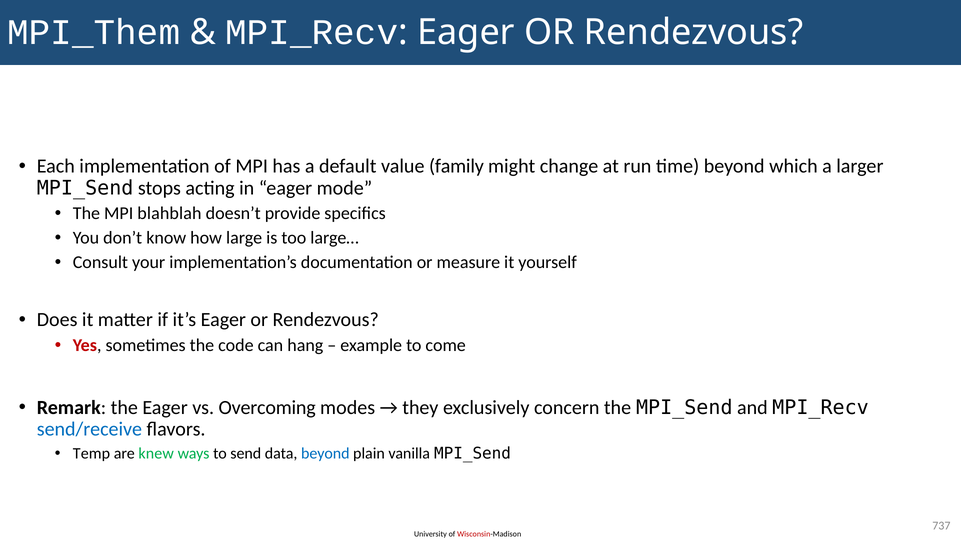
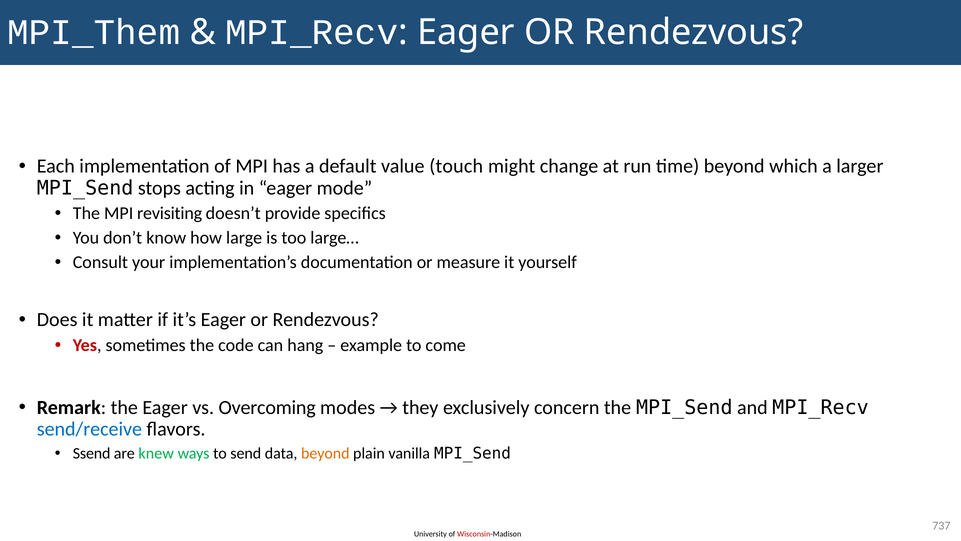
family: family -> touch (456, 166)
blahblah: blahblah -> revisiting (170, 213)
Temp: Temp -> Ssend (92, 453)
beyond colour: blue -> orange (325, 453)
